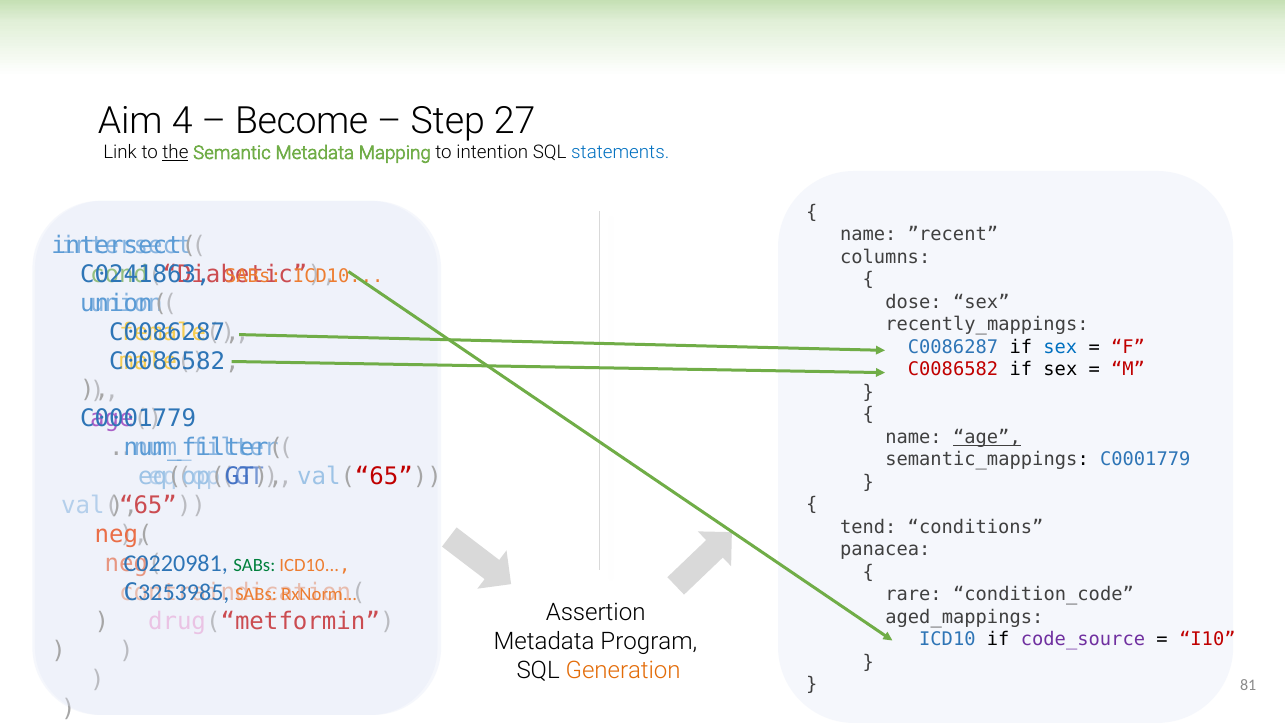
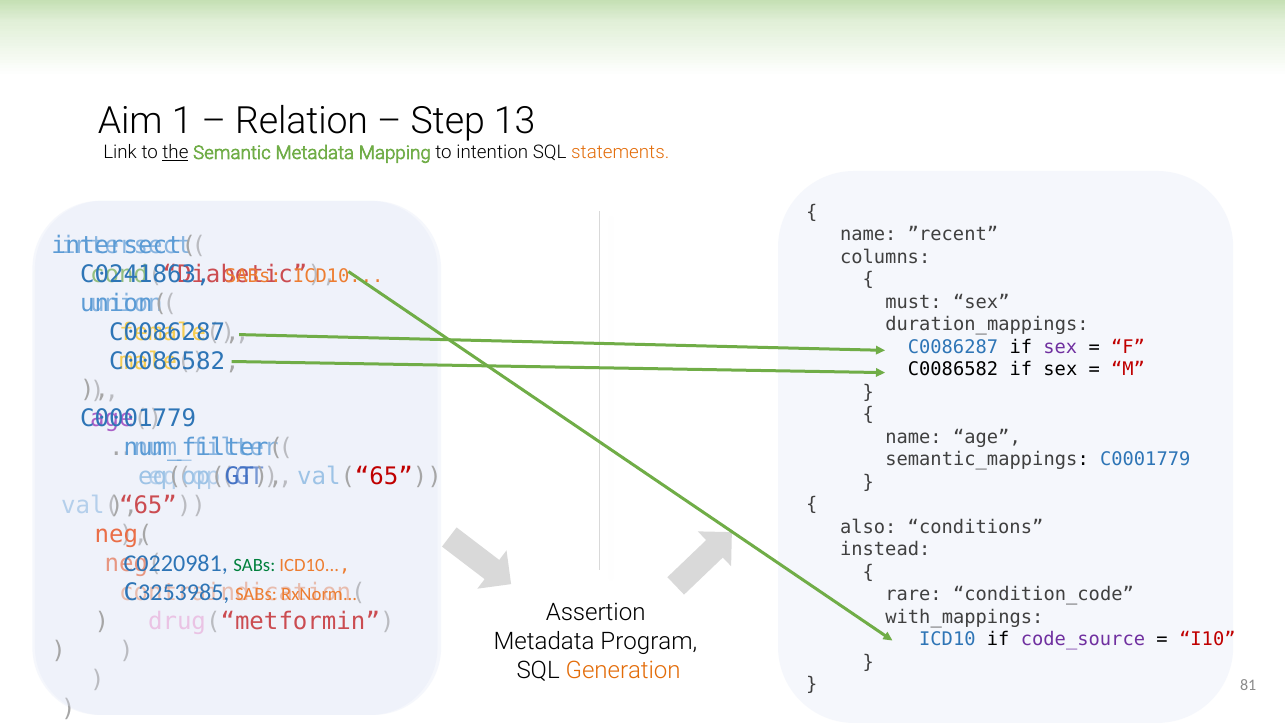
4: 4 -> 1 (182, 121)
Become: Become -> Relation (302, 121)
27: 27 -> 13 (515, 121)
statements colour: blue -> orange (620, 153)
dose: dose -> must (914, 302)
recently_mappings: recently_mappings -> duration_mappings (987, 324)
sex colour: blue -> purple (1060, 347)
C0086582 colour: red -> black (953, 369)
age underline: present -> none (987, 437)
tend: tend -> also (868, 527)
panacea: panacea -> instead (885, 549)
aged_mappings: aged_mappings -> with_mappings (964, 617)
